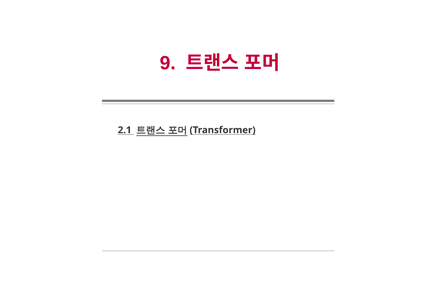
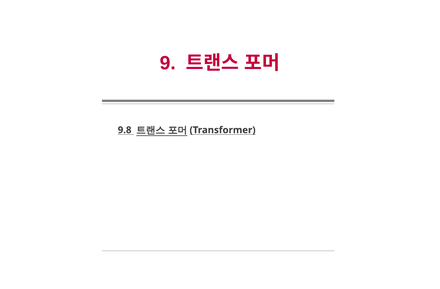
2.1: 2.1 -> 9.8 (125, 130)
